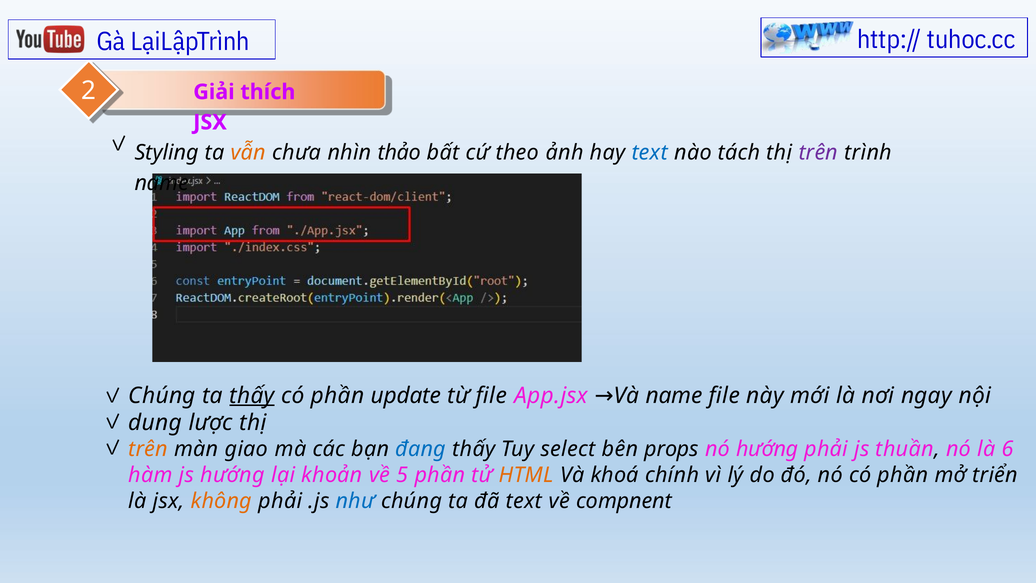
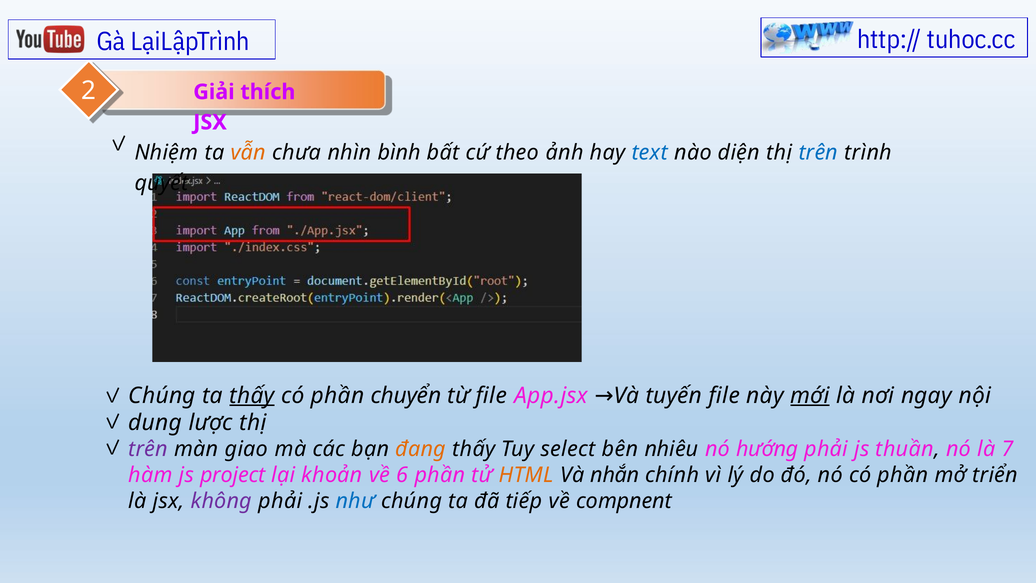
Styling: Styling -> Nhiệm (166, 153)
thảo: thảo -> bình (399, 153)
tách: tách -> diện (739, 153)
trên colour: purple -> blue (818, 153)
name: name -> quyết (162, 183)
update: update -> chuyển (406, 395)
Và name: name -> tuyến (674, 395)
mới underline: none -> present (810, 395)
trên colour: orange -> purple (148, 449)
đang colour: blue -> orange (421, 449)
props: props -> nhiêu (671, 449)
6: 6 -> 7 (1008, 449)
js hướng: hướng -> project (233, 475)
5: 5 -> 6 (402, 475)
khoá: khoá -> nhắn (615, 475)
không colour: orange -> purple (221, 501)
đã text: text -> tiếp (524, 501)
